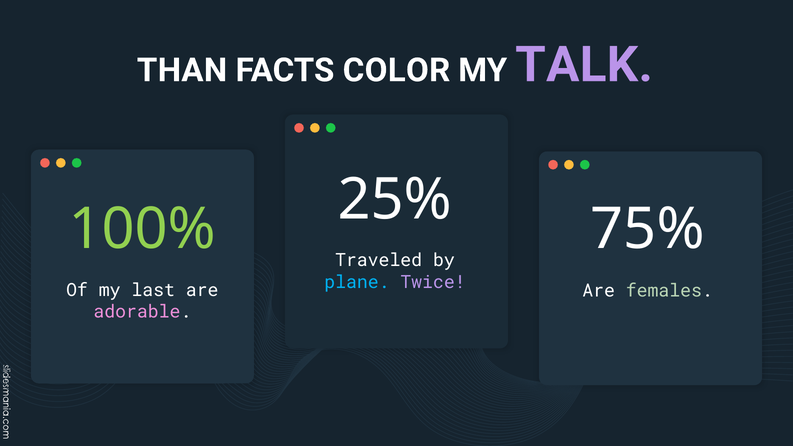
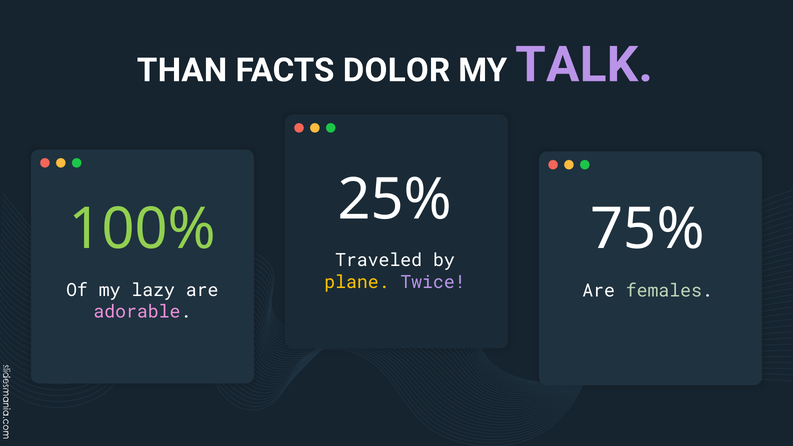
COLOR: COLOR -> DOLOR (396, 70)
plane colour: light blue -> yellow (357, 282)
last: last -> lazy (153, 290)
